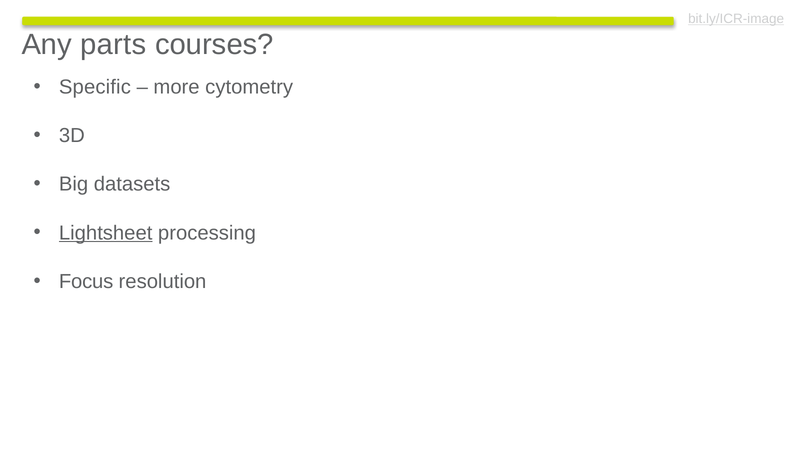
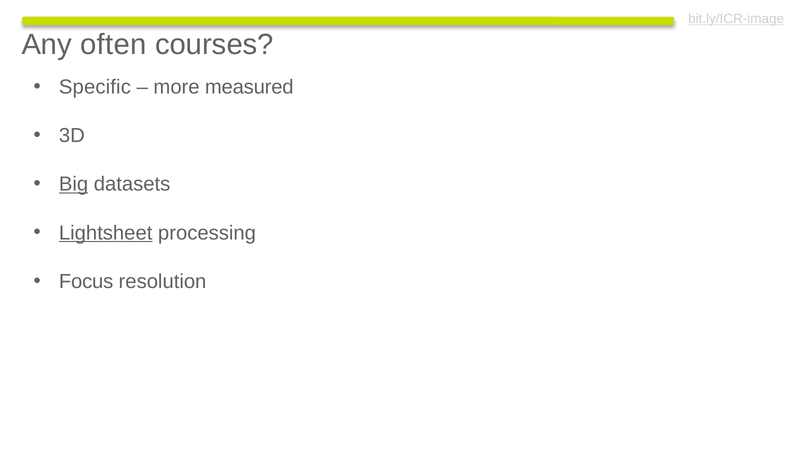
parts: parts -> often (113, 45)
cytometry: cytometry -> measured (249, 87)
Big underline: none -> present (74, 184)
